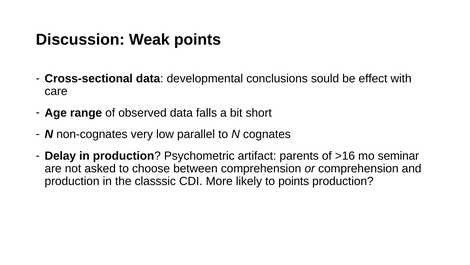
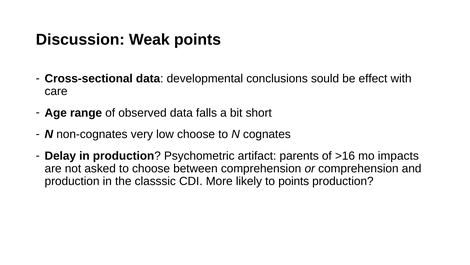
low parallel: parallel -> choose (196, 134)
seminar: seminar -> impacts (398, 156)
